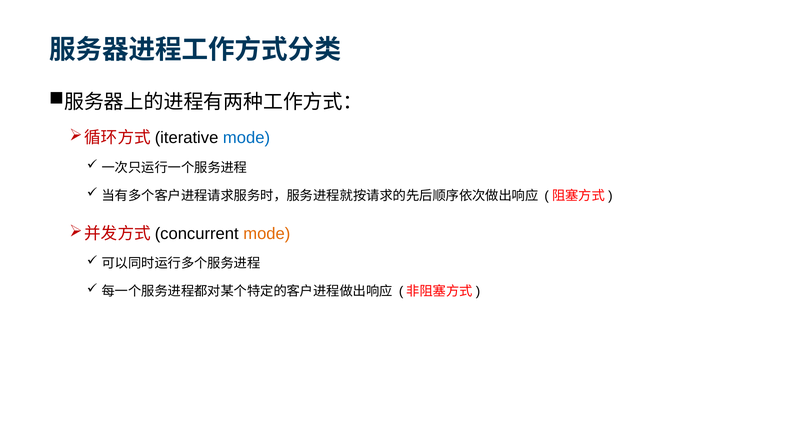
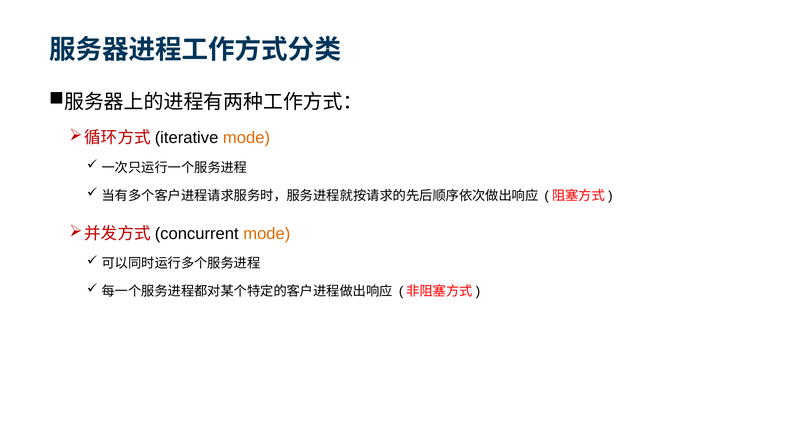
mode colour: blue -> orange (247, 138)
